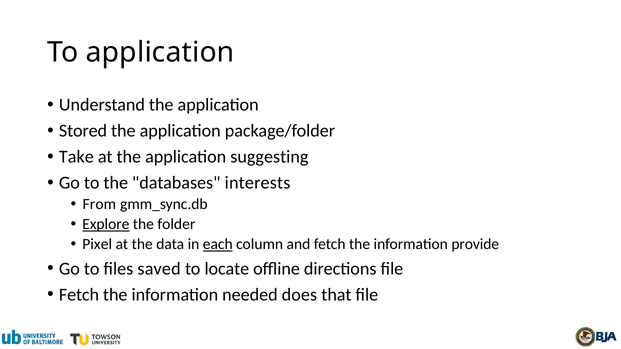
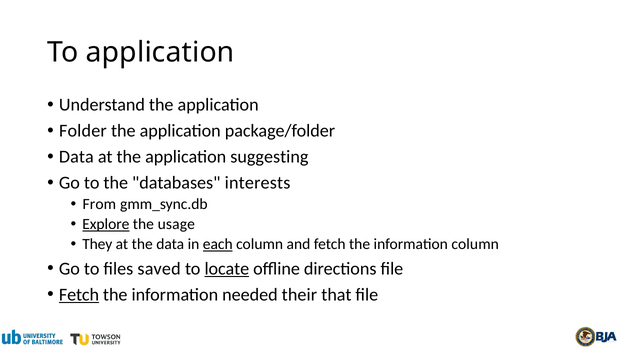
Stored: Stored -> Folder (83, 131)
Take: Take -> Data (76, 157)
folder: folder -> usage (176, 224)
Pixel: Pixel -> They (97, 244)
information provide: provide -> column (475, 244)
locate underline: none -> present (227, 269)
Fetch underline: none -> present (79, 295)
does: does -> their (299, 295)
